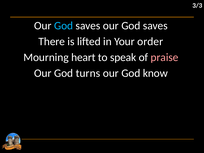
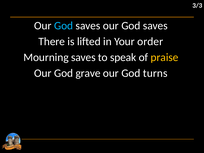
Mourning heart: heart -> saves (83, 57)
praise colour: pink -> yellow (165, 57)
turns: turns -> grave (88, 73)
know: know -> turns (155, 73)
